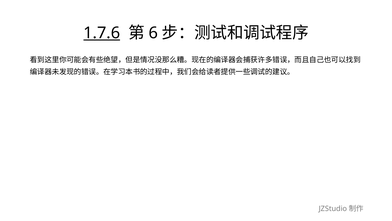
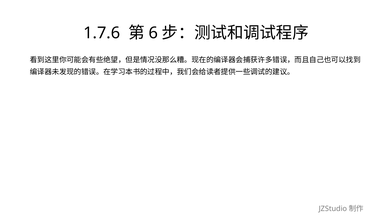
1.7.6 underline: present -> none (102, 33)
